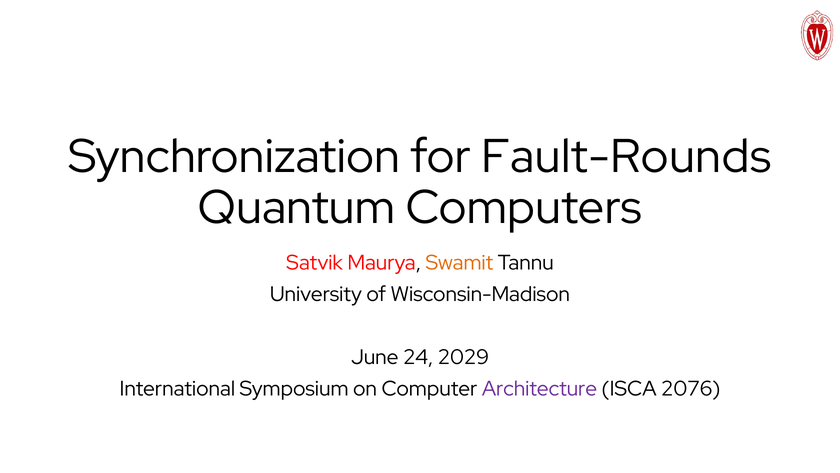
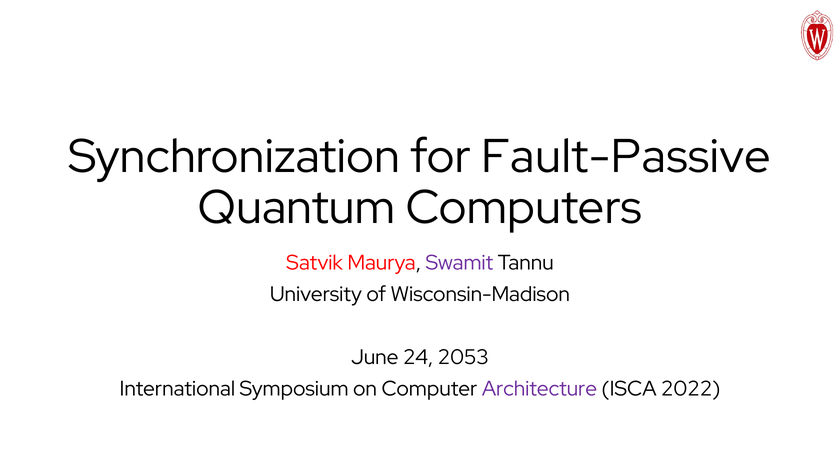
Fault-Rounds: Fault-Rounds -> Fault-Passive (626, 156)
Swamit colour: orange -> purple (459, 263)
2029: 2029 -> 2053 (463, 357)
2076: 2076 -> 2022 (691, 388)
